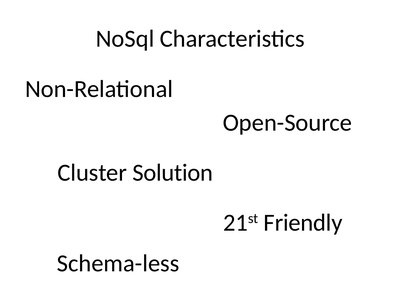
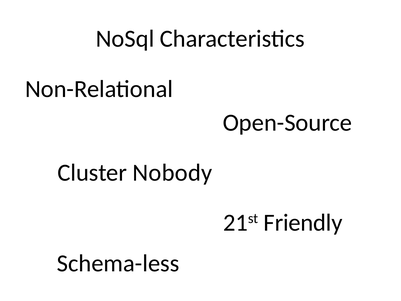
Solution: Solution -> Nobody (172, 173)
